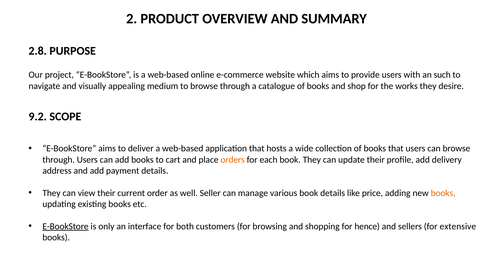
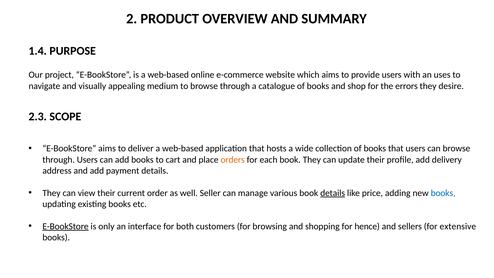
2.8: 2.8 -> 1.4 (38, 51)
such: such -> uses (442, 75)
works: works -> errors (407, 86)
9.2: 9.2 -> 2.3 (38, 116)
details underline: none -> present (333, 193)
books colour: orange -> blue (443, 193)
